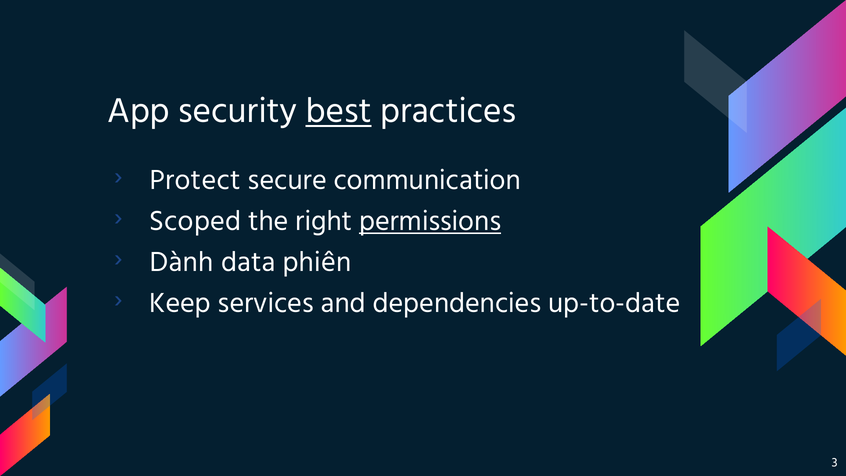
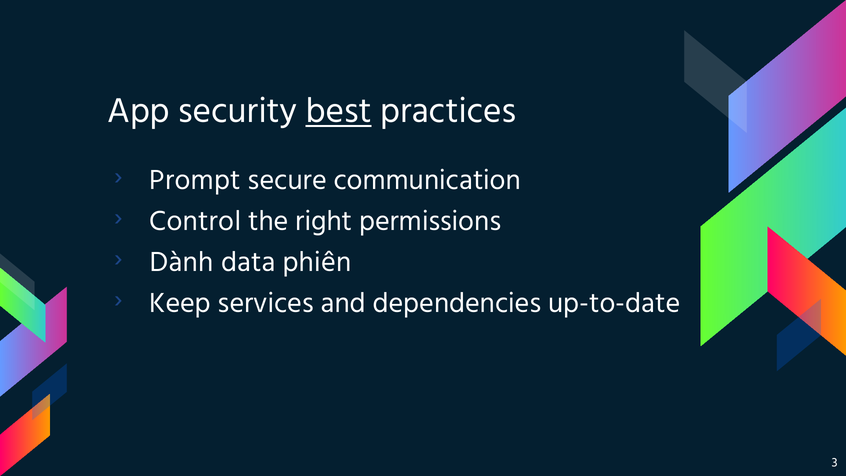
Protect: Protect -> Prompt (195, 180)
Scoped: Scoped -> Control (195, 221)
permissions underline: present -> none (430, 221)
